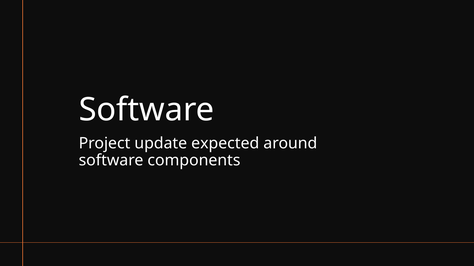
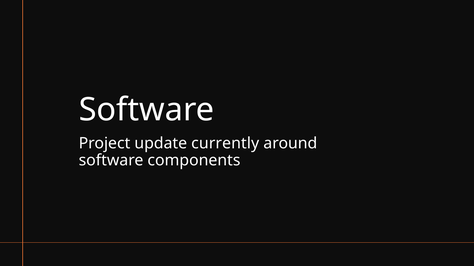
expected: expected -> currently (225, 144)
